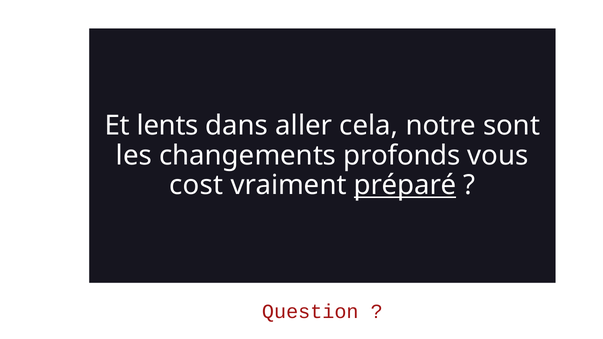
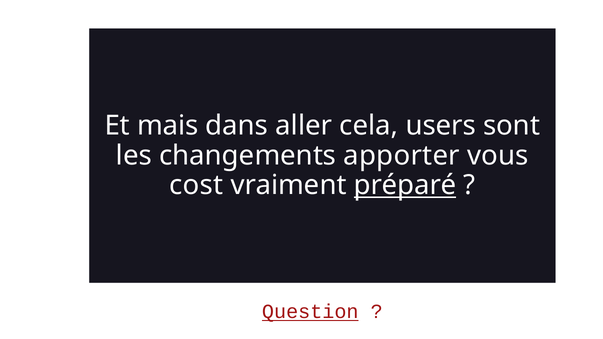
lents: lents -> mais (168, 126)
notre: notre -> users (441, 126)
profonds: profonds -> apporter (402, 156)
Question underline: none -> present (310, 312)
